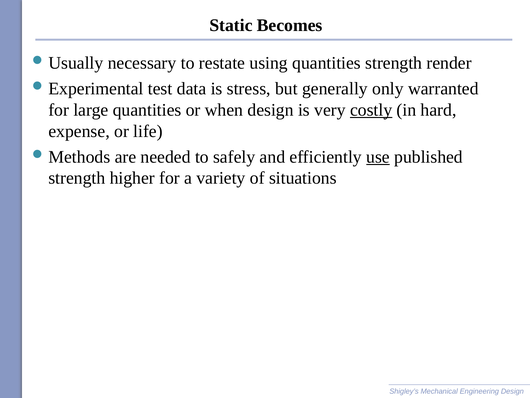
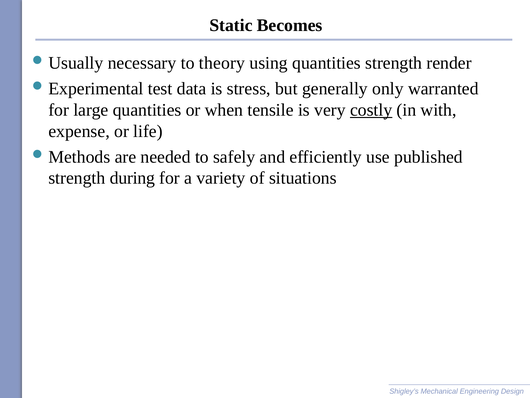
restate: restate -> theory (222, 63)
when design: design -> tensile (271, 110)
hard: hard -> with (439, 110)
use underline: present -> none (378, 157)
higher: higher -> during (132, 178)
